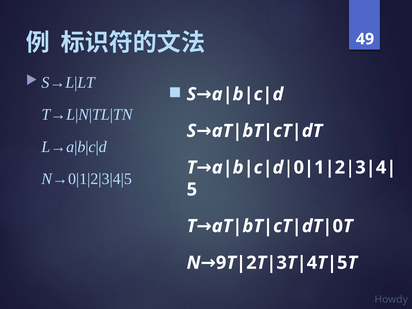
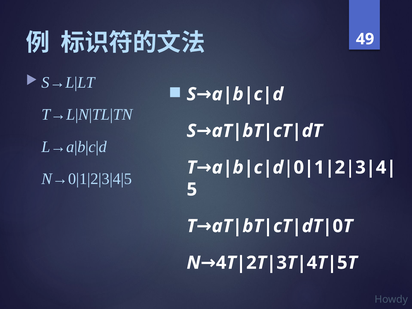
9: 9 -> 4 (221, 263)
